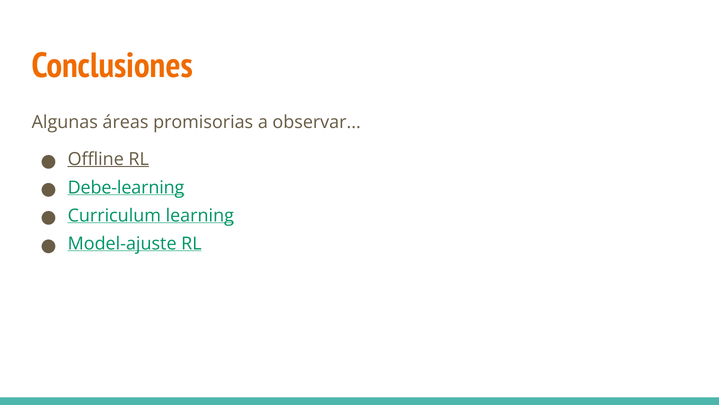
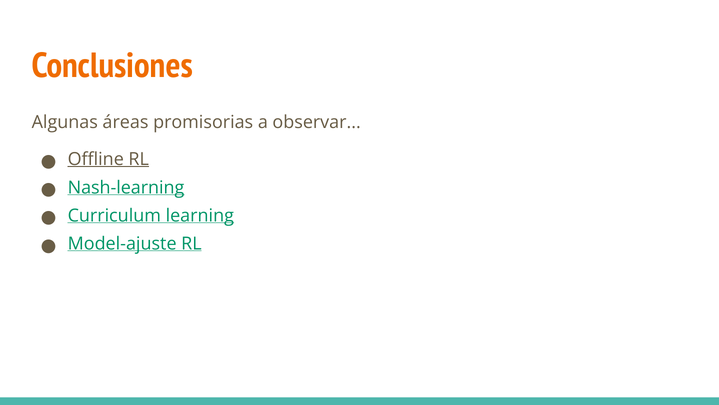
Debe-learning: Debe-learning -> Nash-learning (126, 187)
